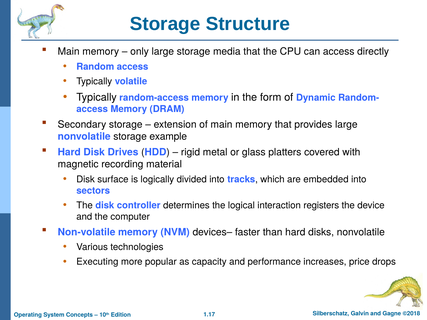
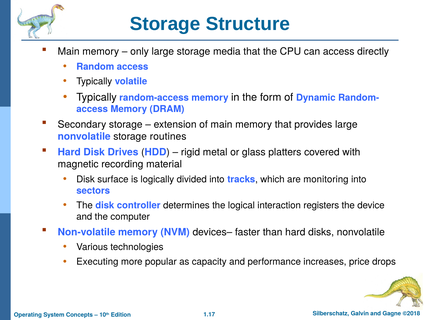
example: example -> routines (168, 137)
embedded: embedded -> monitoring (326, 179)
